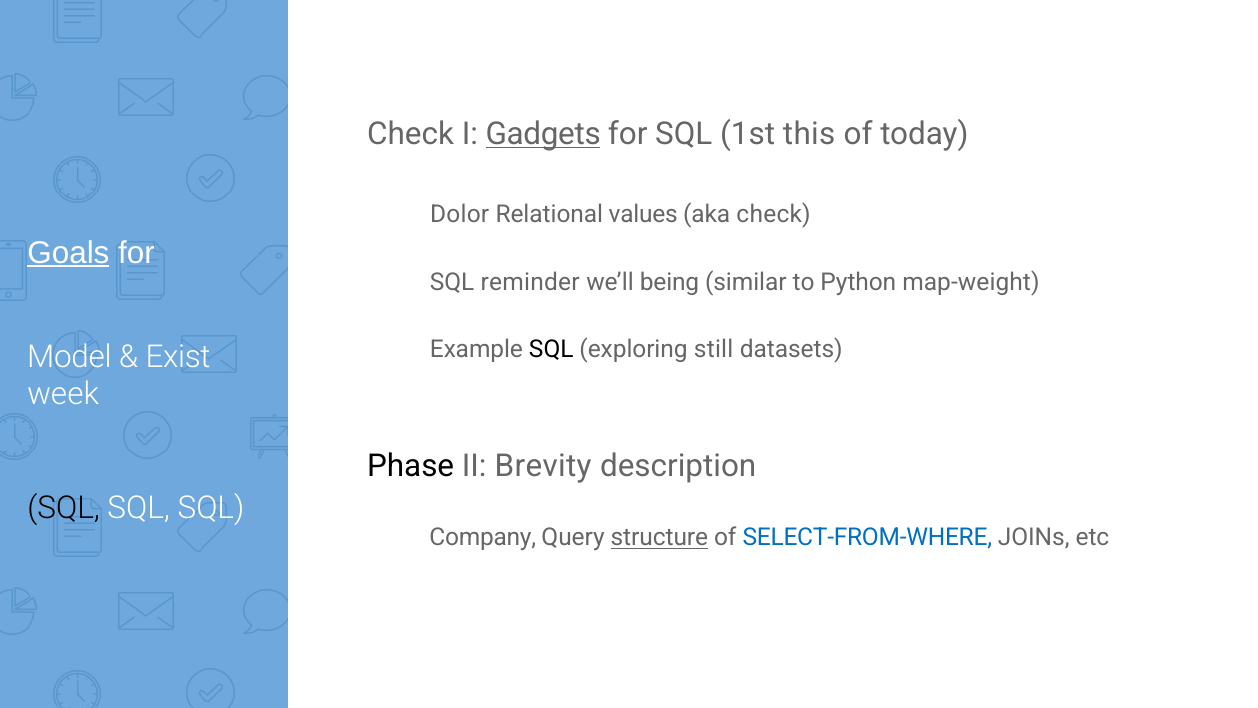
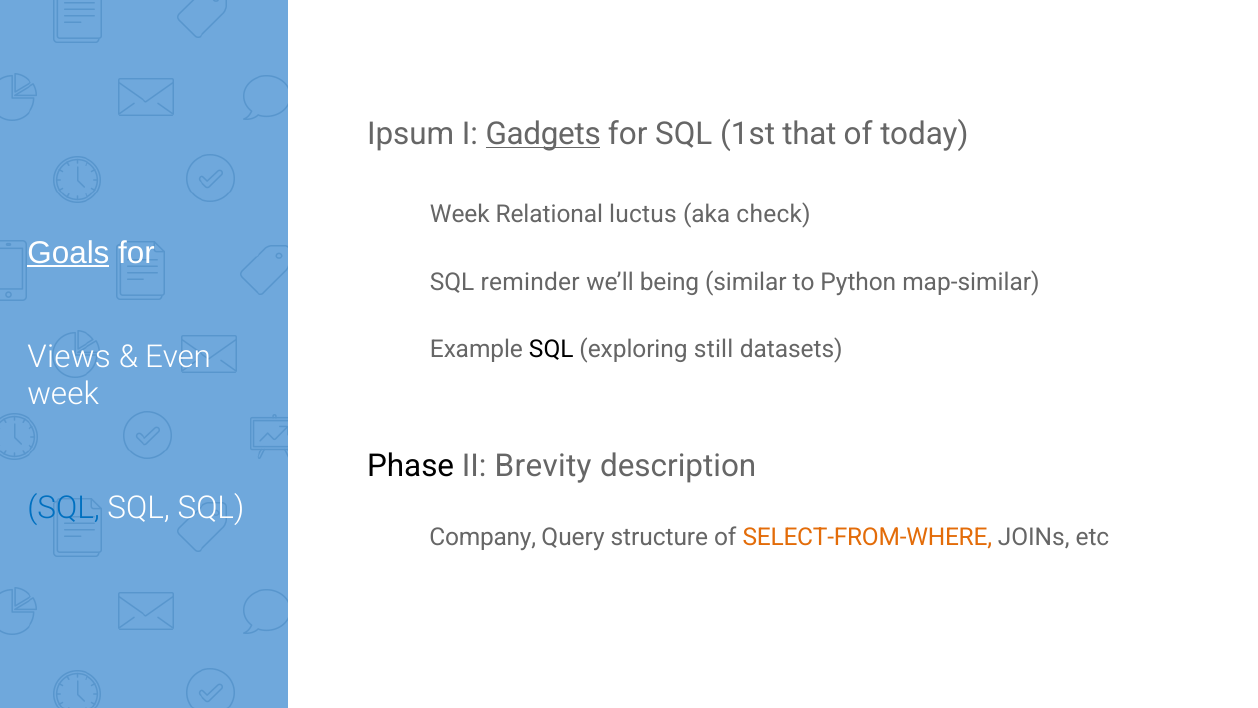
Check: Check -> Ipsum (411, 134)
this: this -> that (809, 134)
Dolor: Dolor -> Week (460, 215)
values: values -> luctus (643, 215)
map-weight: map-weight -> map-similar (971, 282)
Model: Model -> Views (69, 357)
Exist: Exist -> Even (178, 357)
SQL colour: black -> blue (64, 507)
structure underline: present -> none (659, 537)
SELECT-FROM-WHERE colour: blue -> orange (867, 537)
